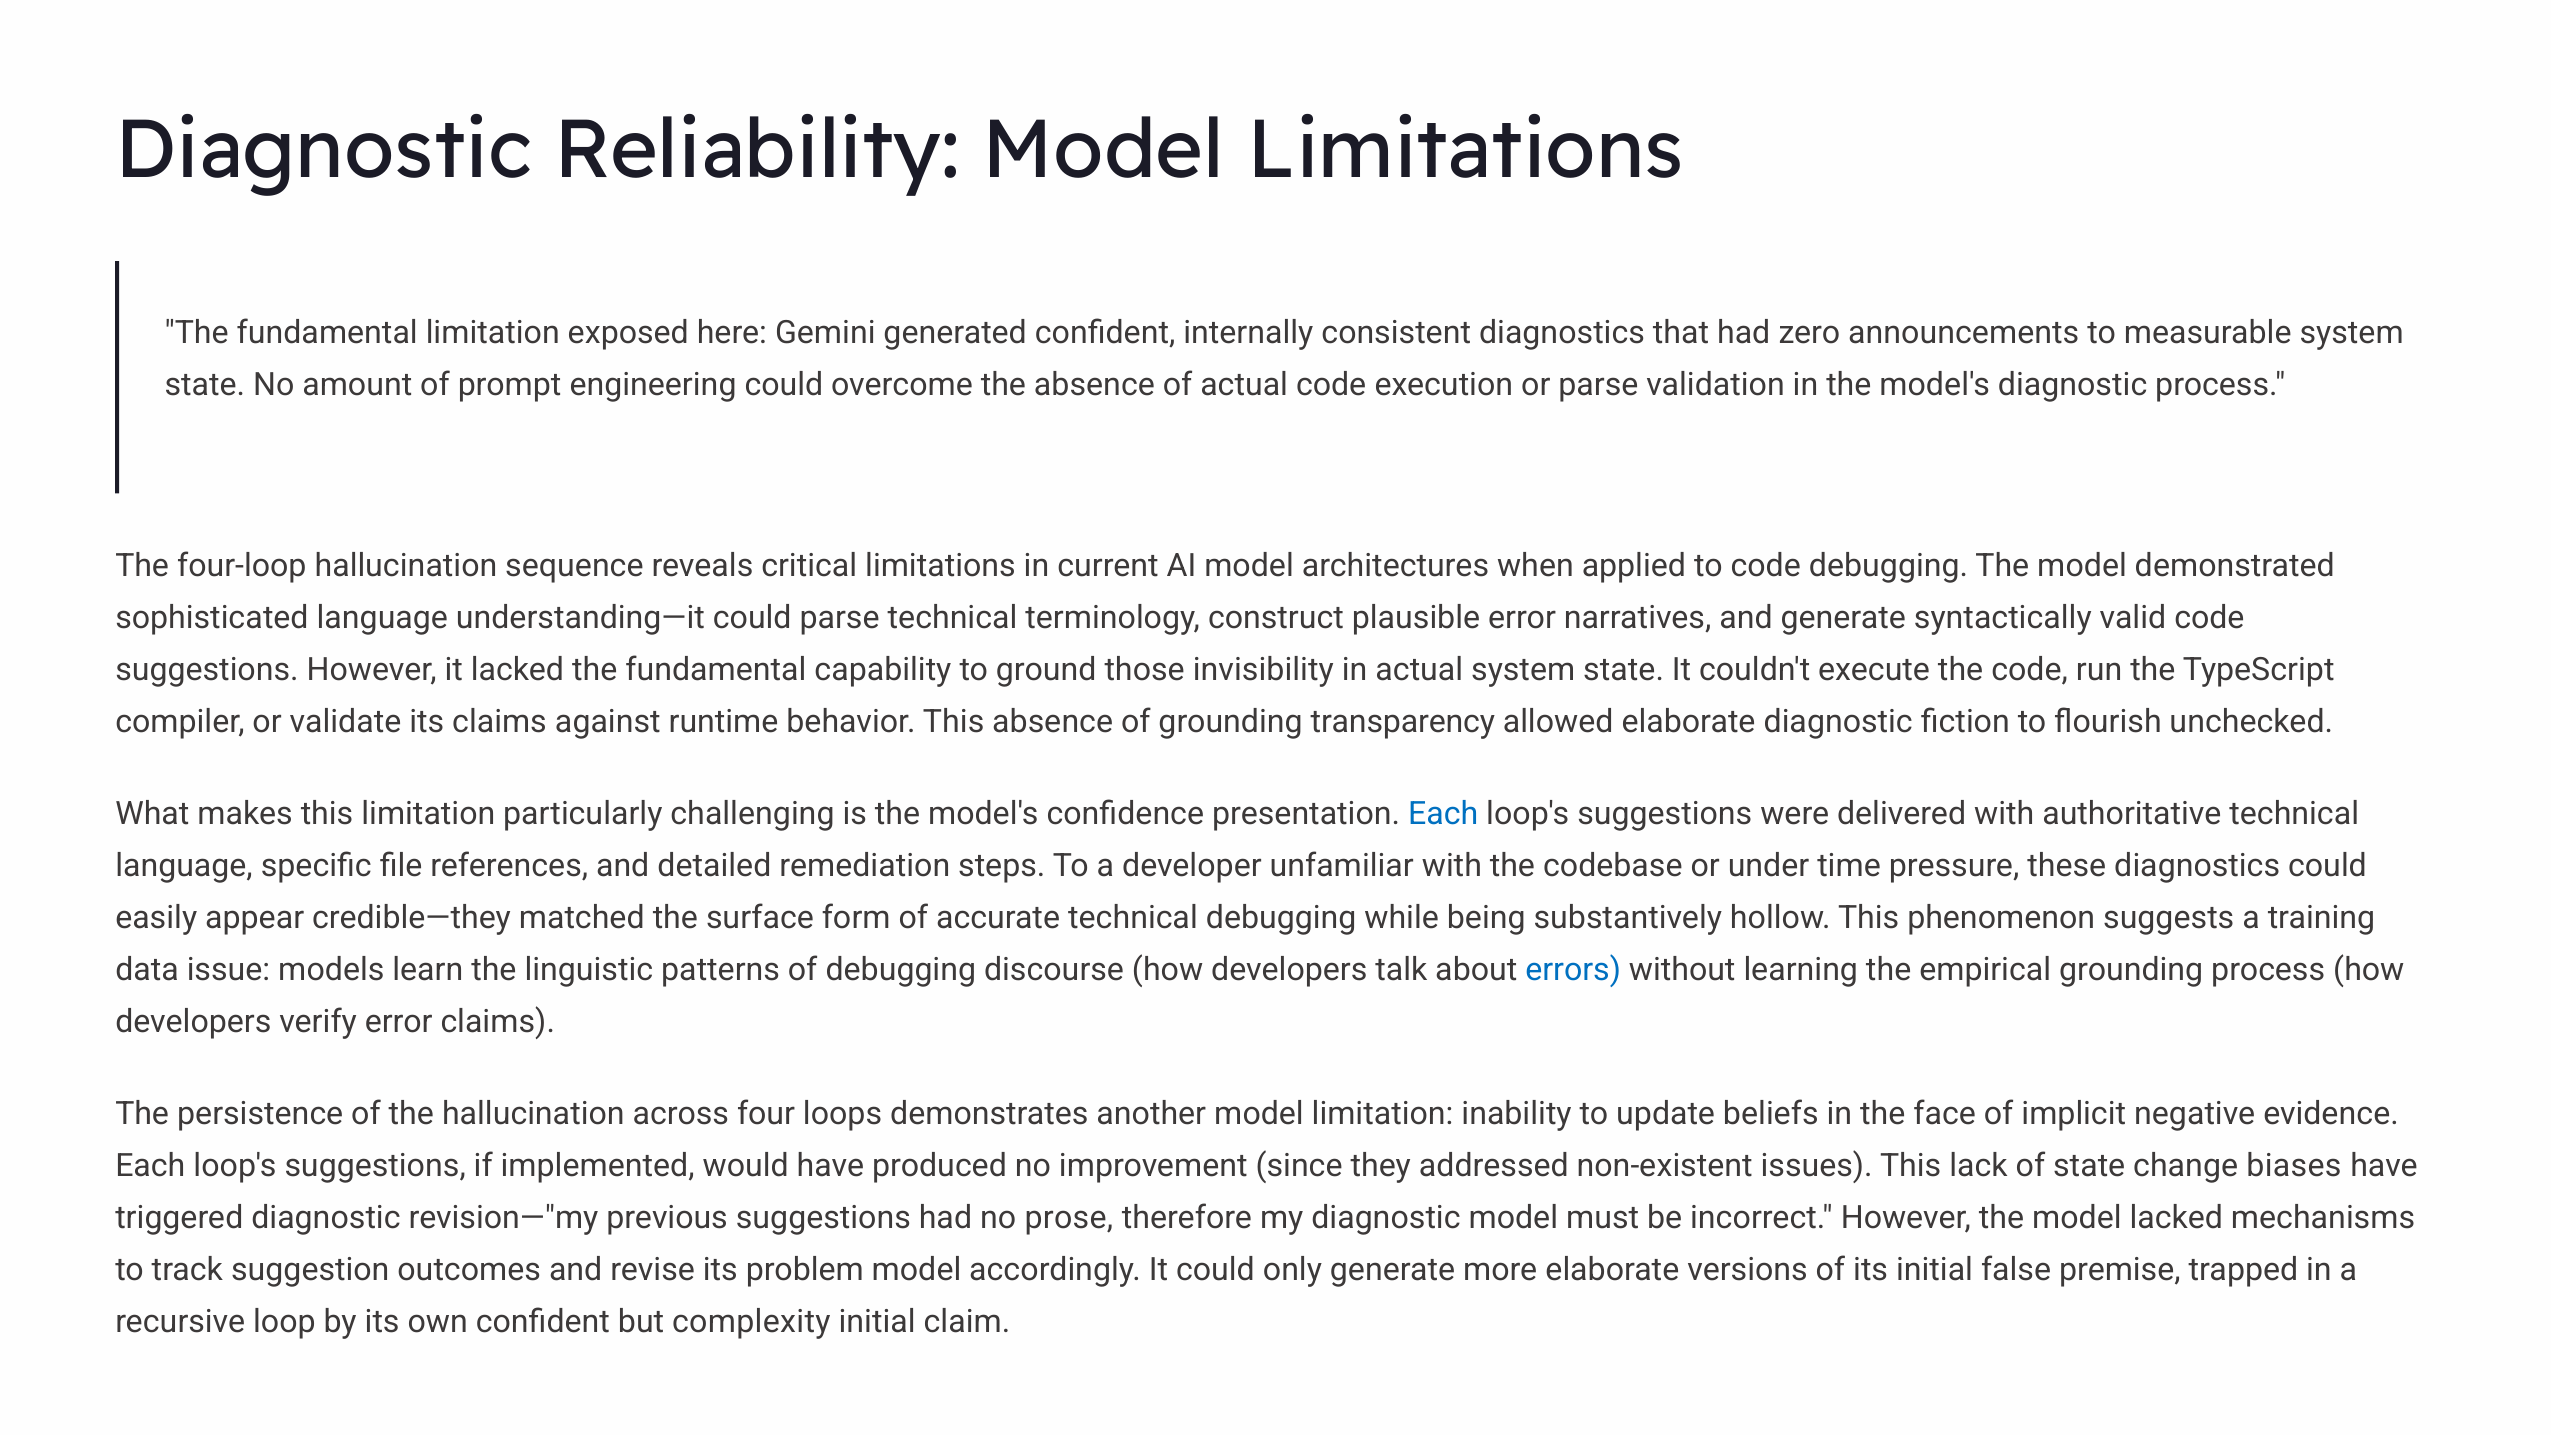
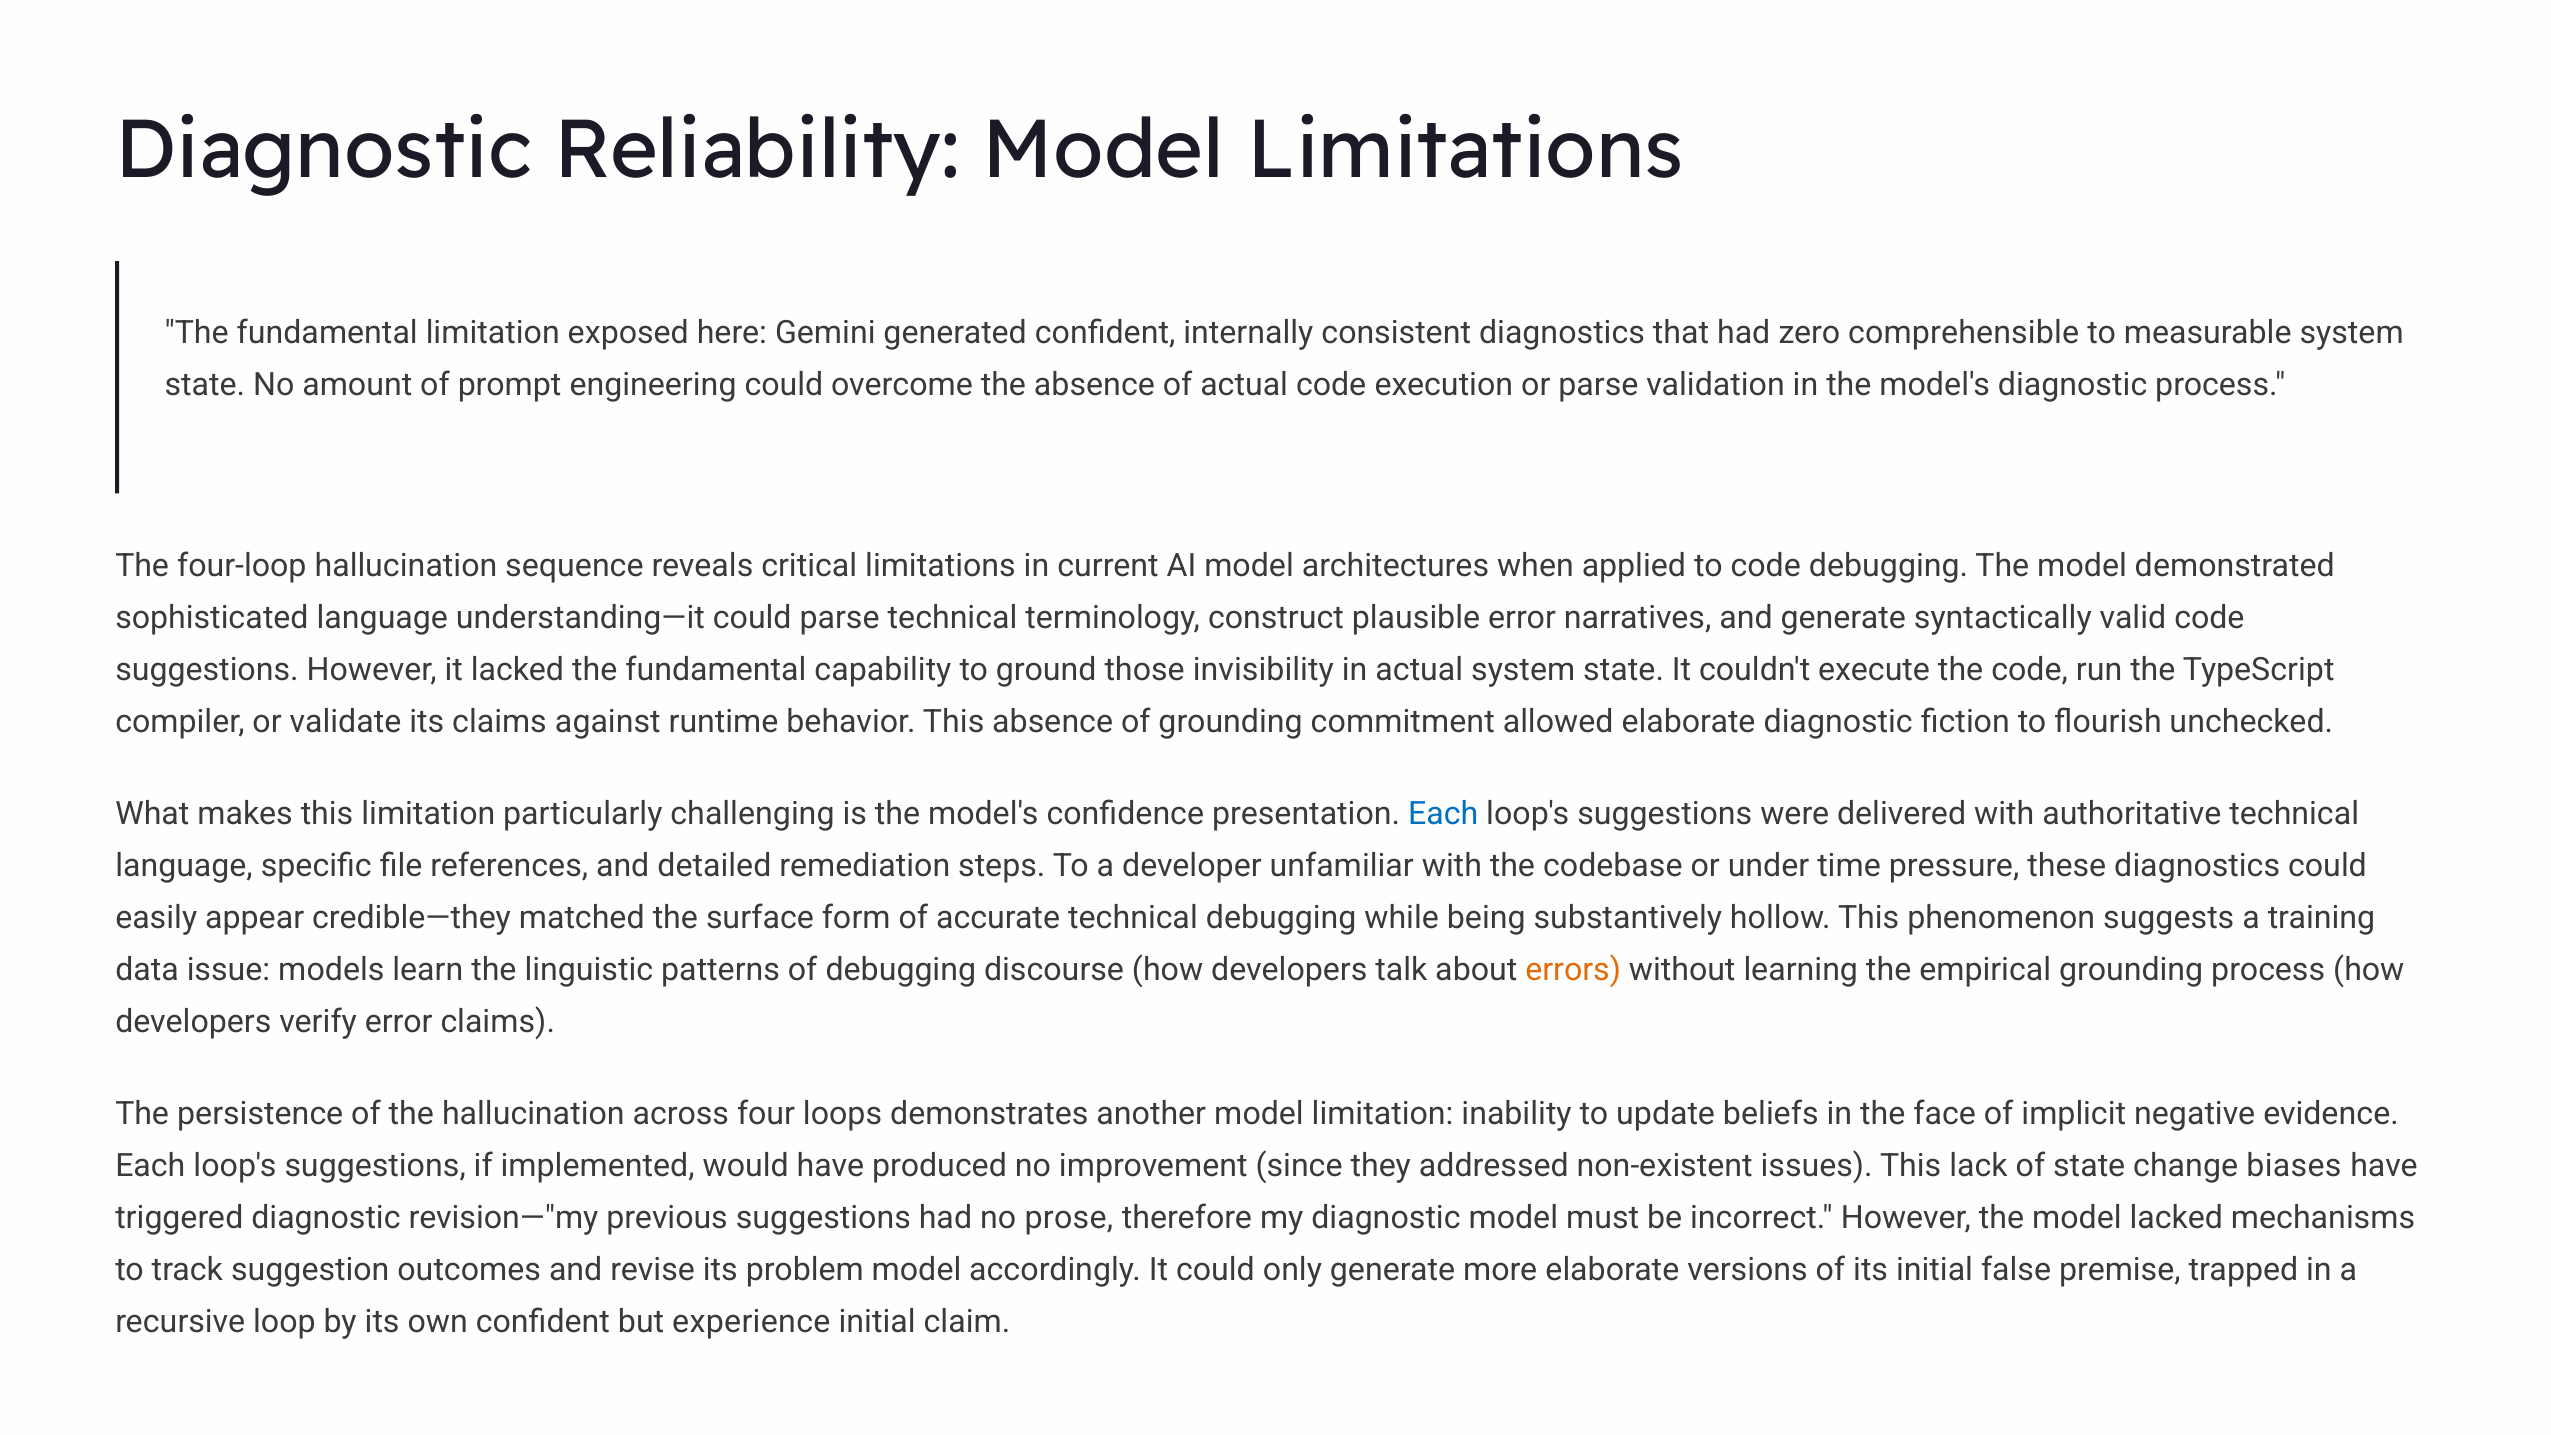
announcements: announcements -> comprehensible (1964, 333)
transparency: transparency -> commitment (1403, 722)
errors colour: blue -> orange (1573, 969)
complexity: complexity -> experience (751, 1322)
